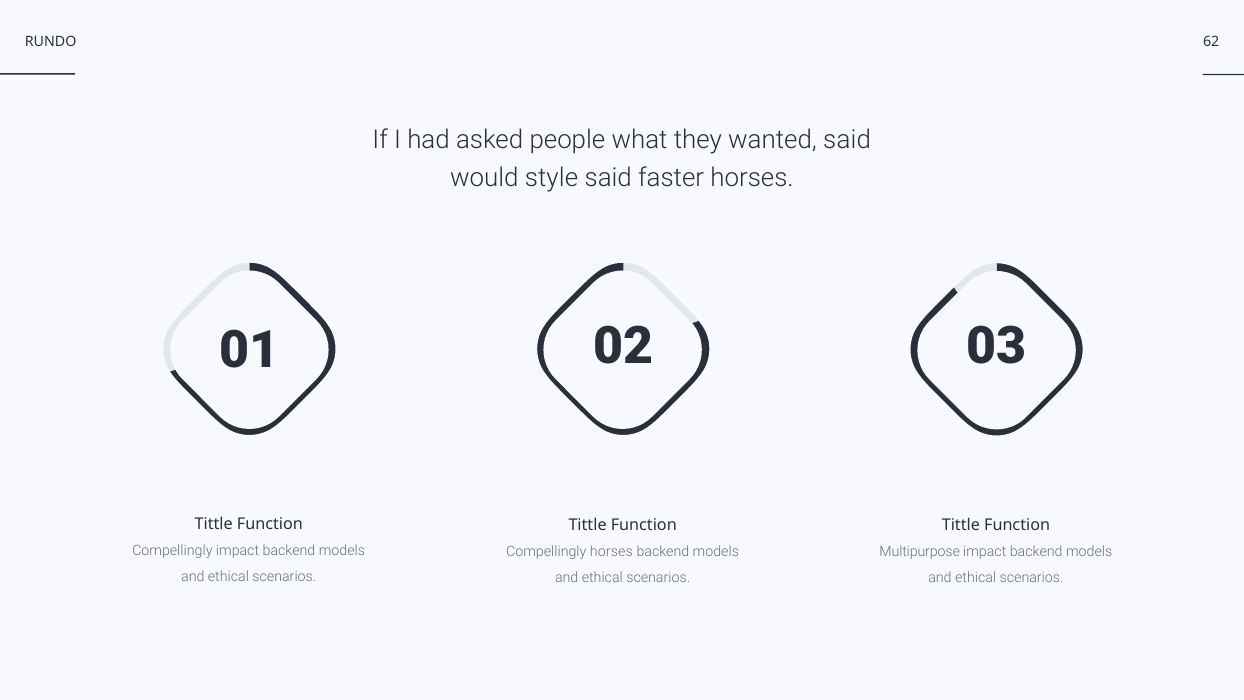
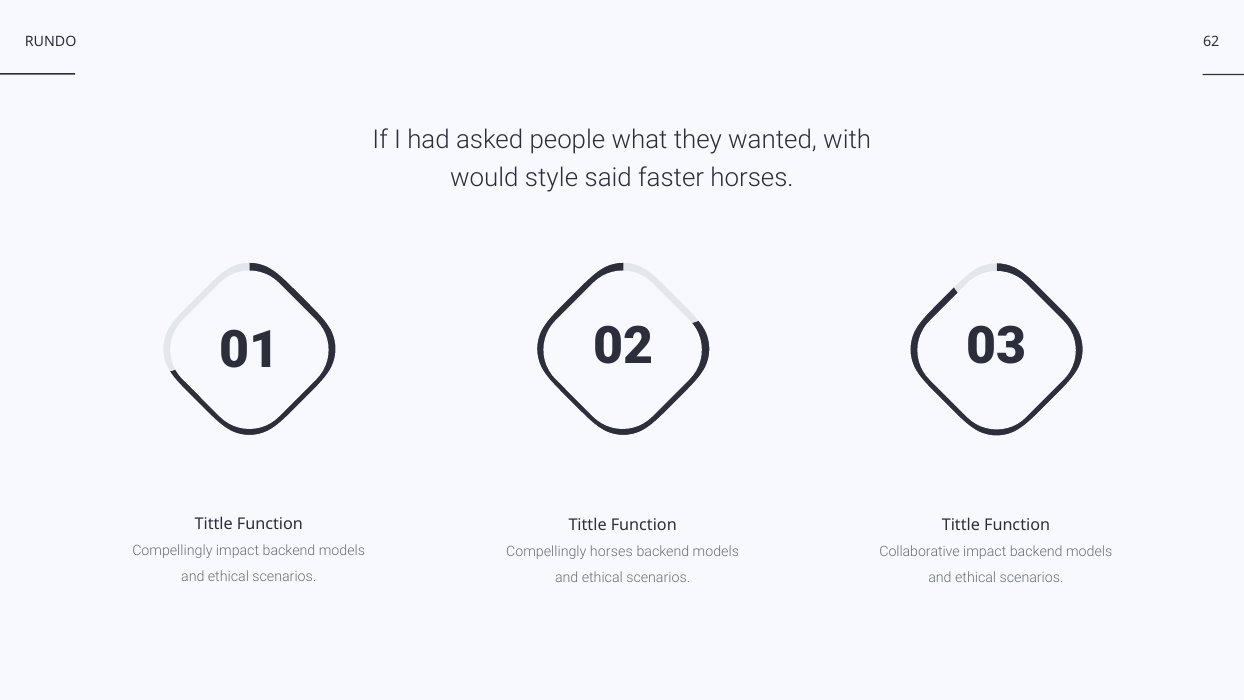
wanted said: said -> with (847, 140)
Multipurpose: Multipurpose -> Collaborative (920, 552)
